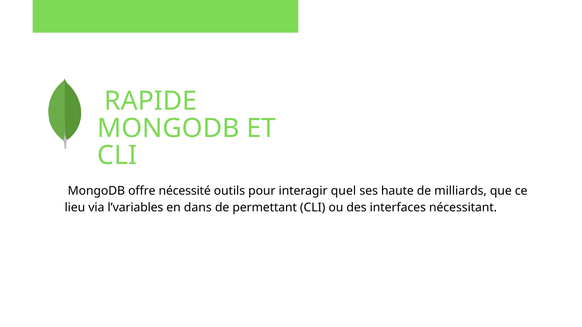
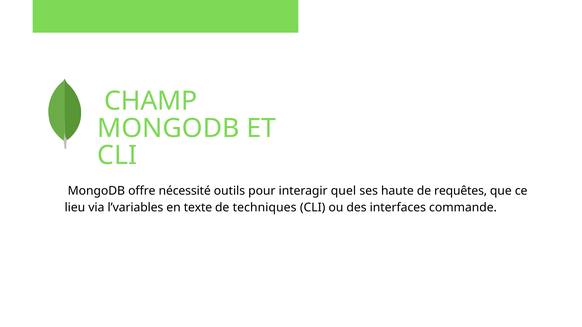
RAPIDE: RAPIDE -> CHAMP (151, 101)
milliards: milliards -> requêtes (461, 191)
dans: dans -> texte (198, 208)
permettant: permettant -> techniques (265, 208)
nécessitant: nécessitant -> commande (463, 208)
